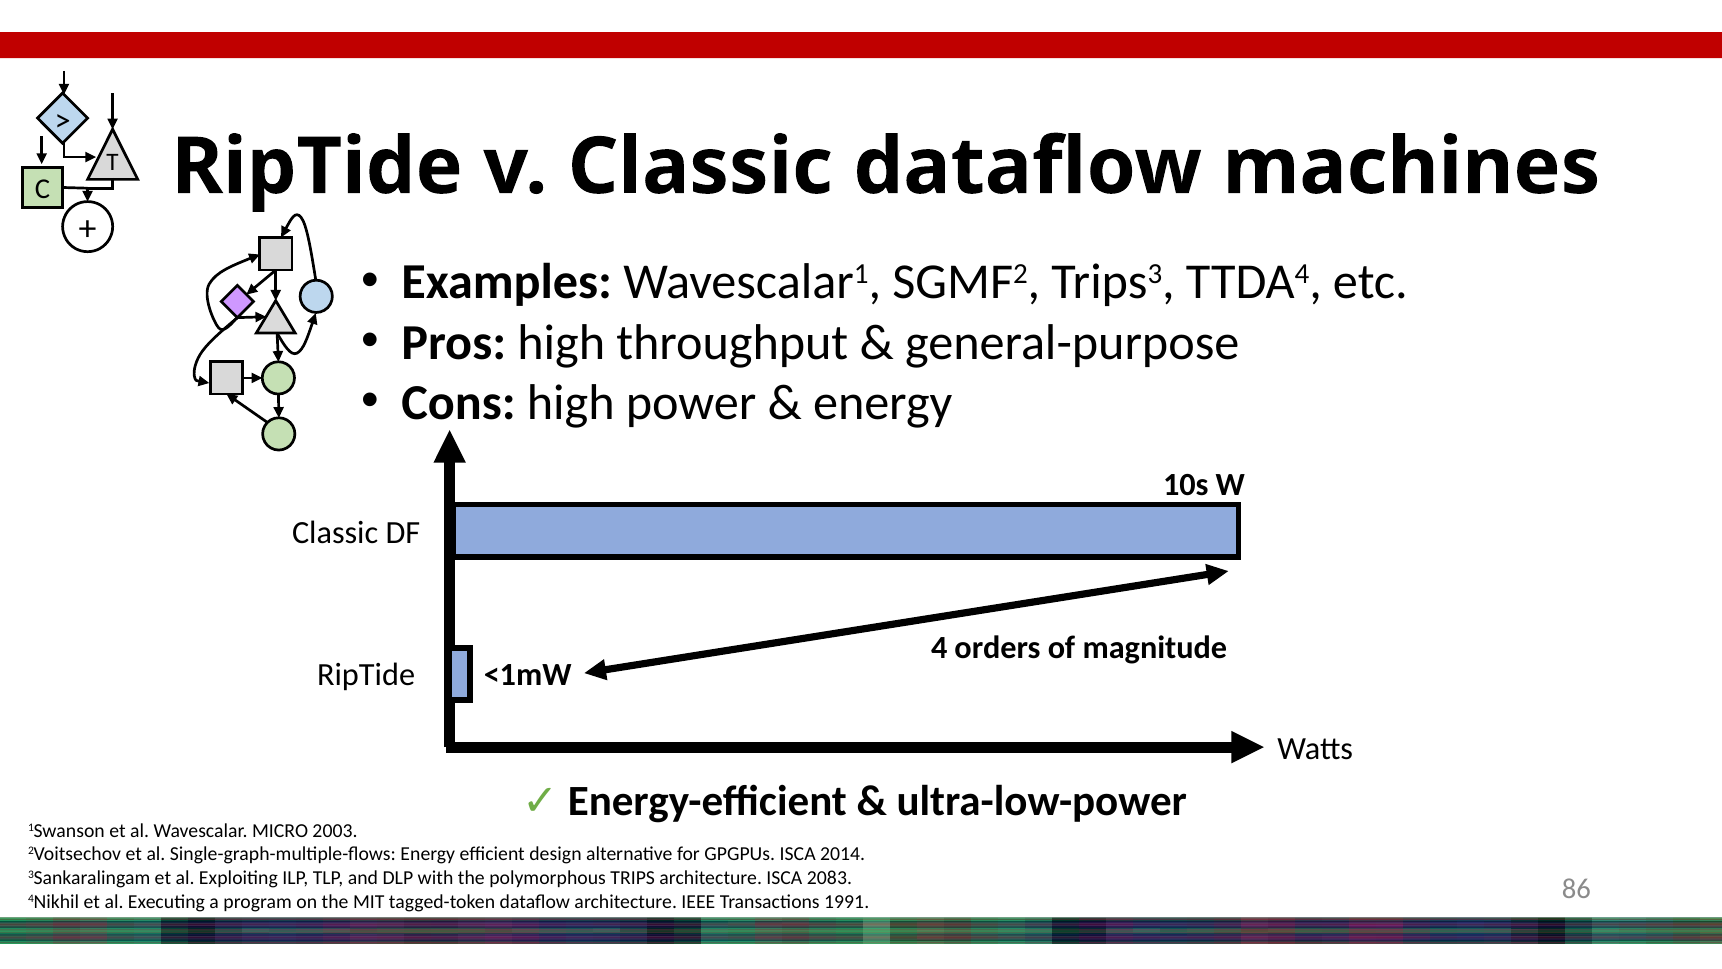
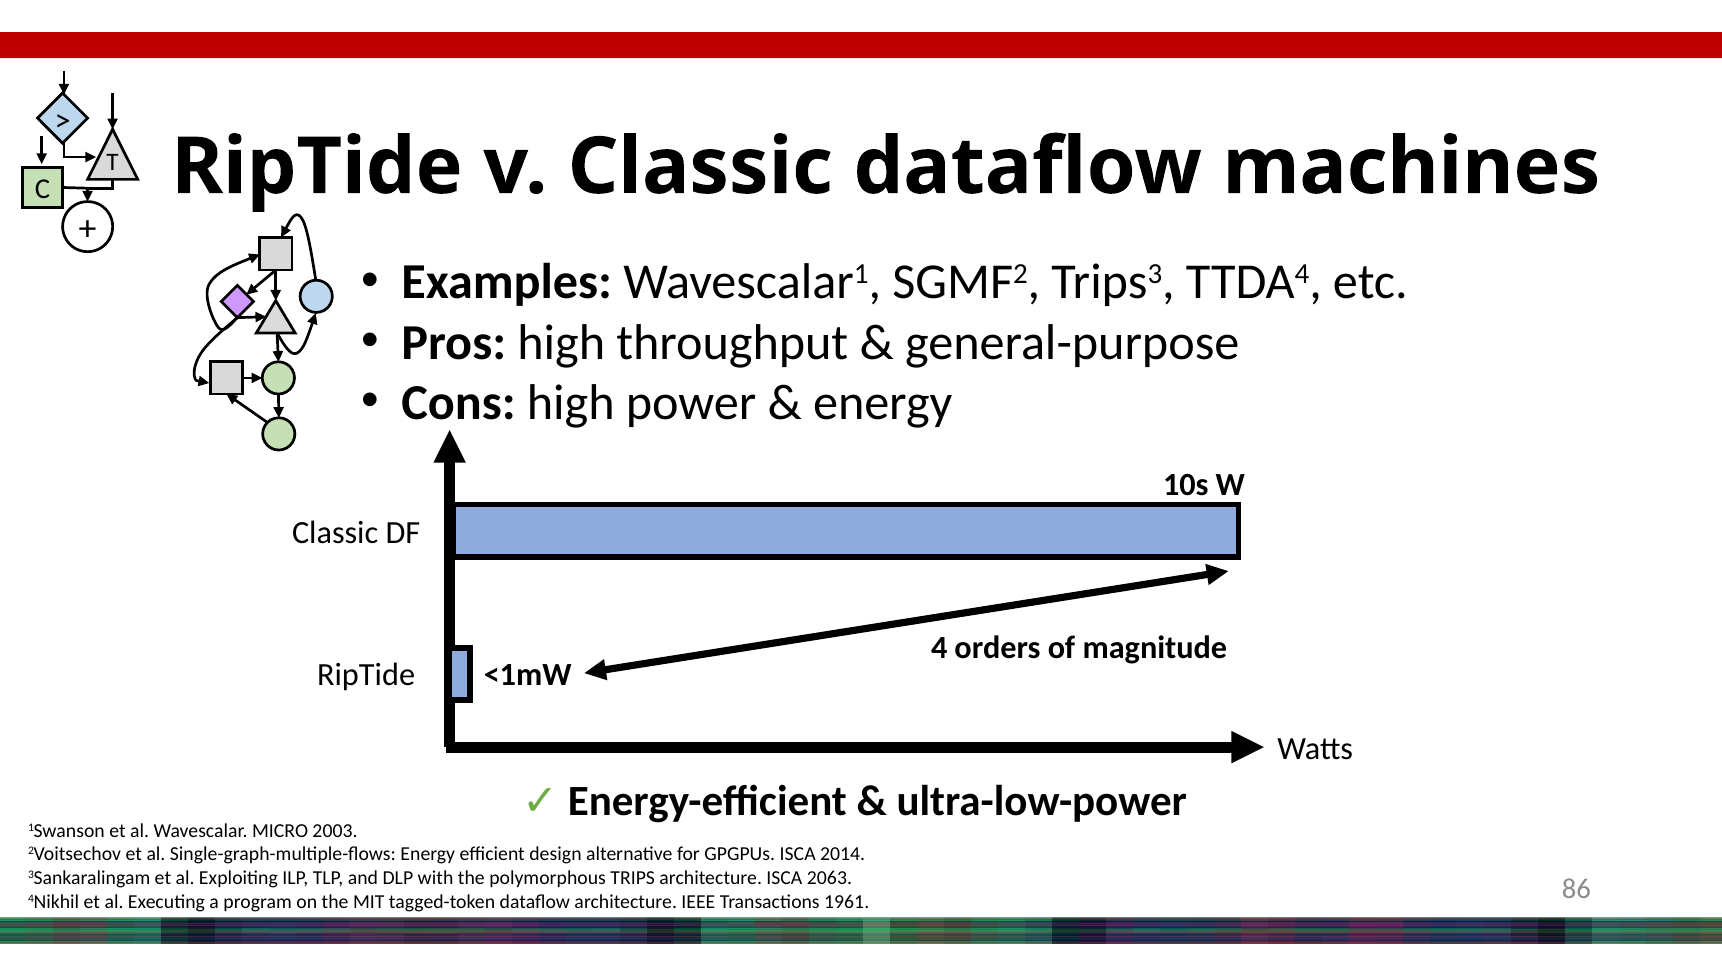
2083: 2083 -> 2063 (829, 878)
1991: 1991 -> 1961 (847, 901)
